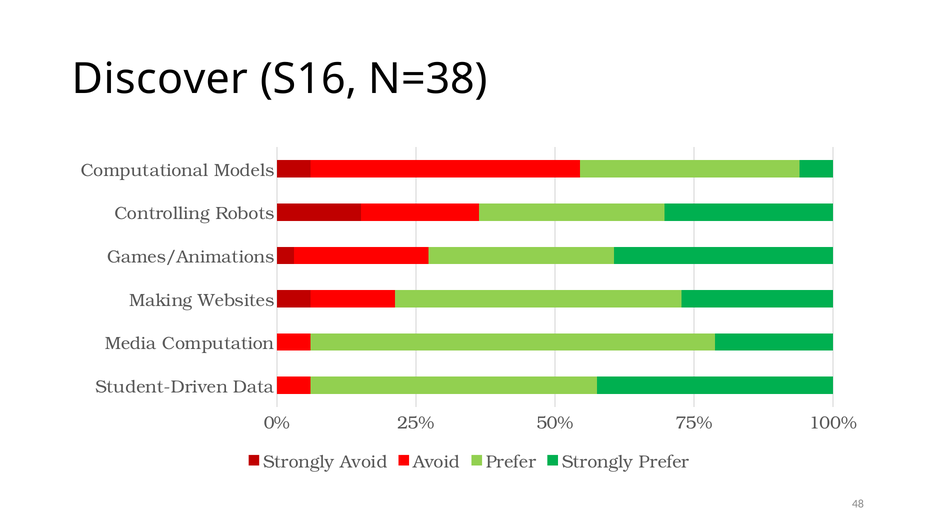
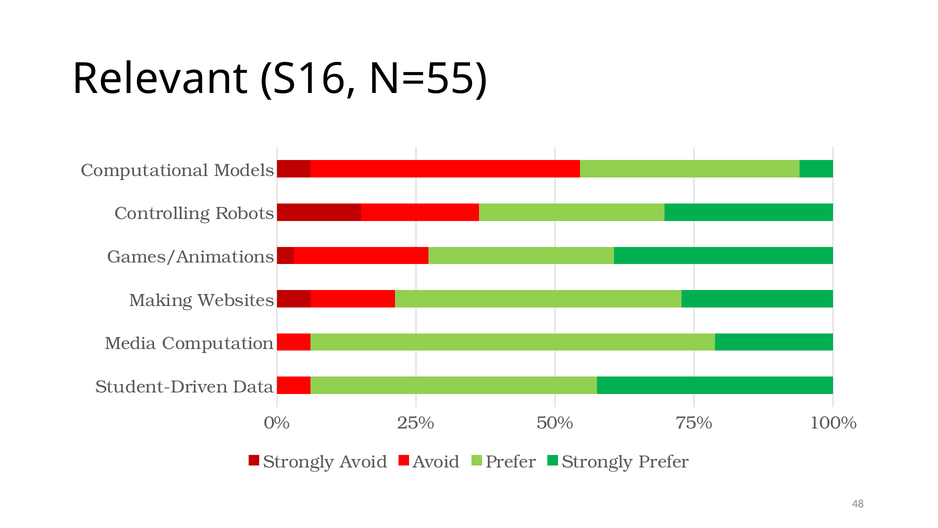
Discover: Discover -> Relevant (160, 79)
N=38: N=38 -> N=55 (428, 79)
